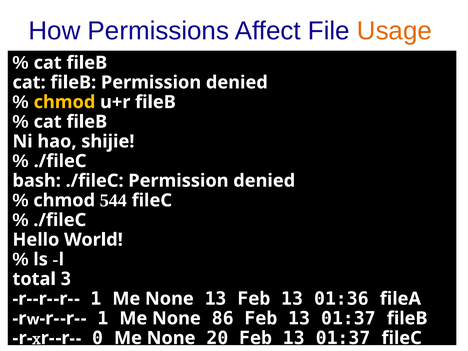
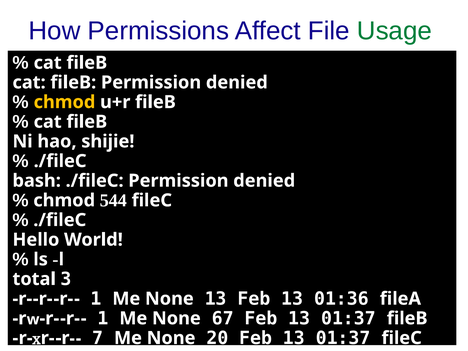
Usage colour: orange -> green (394, 31)
86: 86 -> 67 (223, 318)
0: 0 -> 7 (98, 338)
